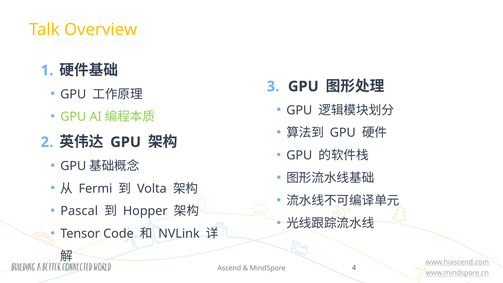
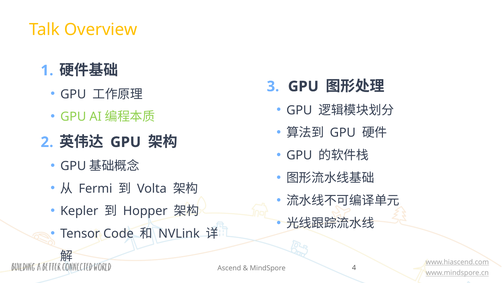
Pascal: Pascal -> Kepler (79, 211)
